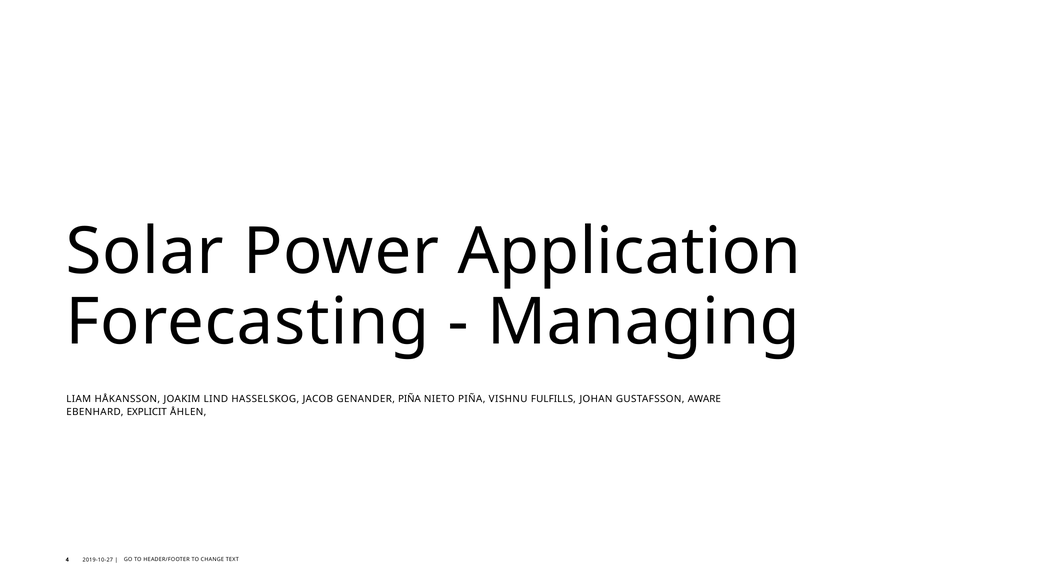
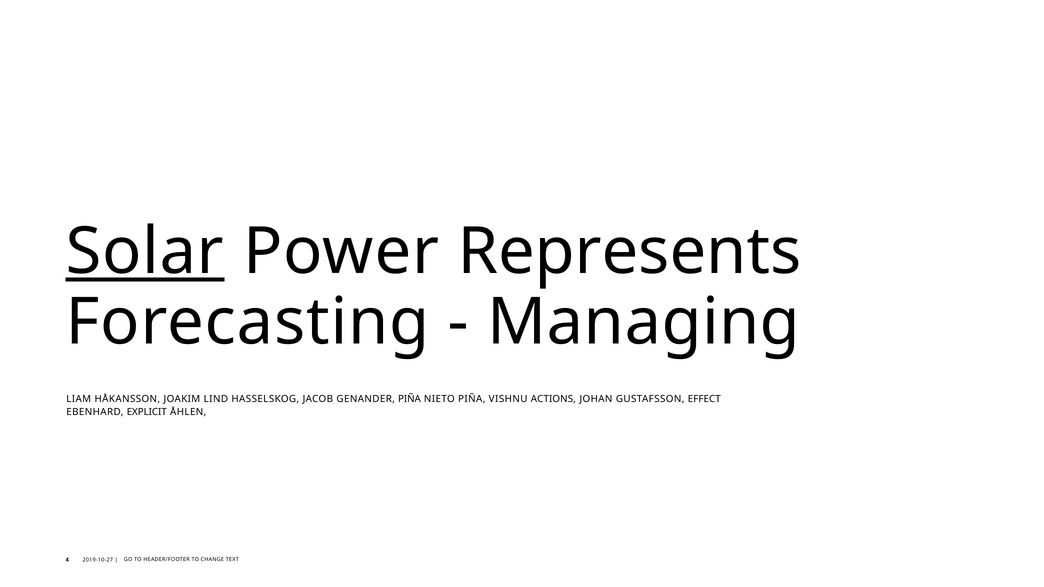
Solar underline: none -> present (145, 252)
Application: Application -> Represents (629, 252)
FULFILLS: FULFILLS -> ACTIONS (553, 399)
AWARE: AWARE -> EFFECT (704, 399)
